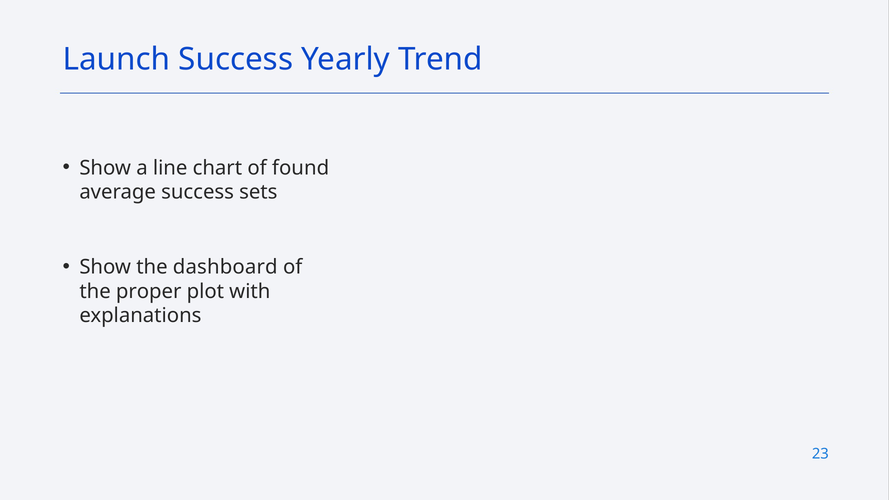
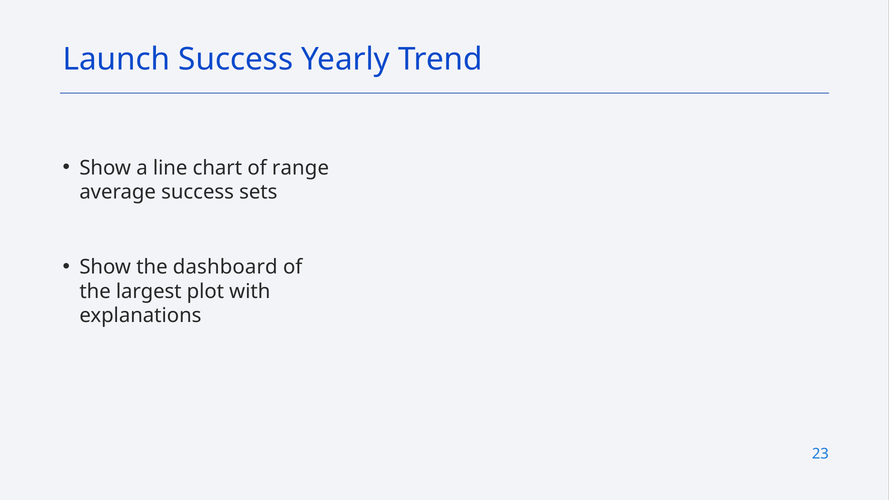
found: found -> range (301, 168)
proper: proper -> largest (149, 291)
